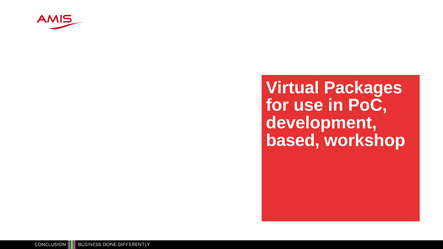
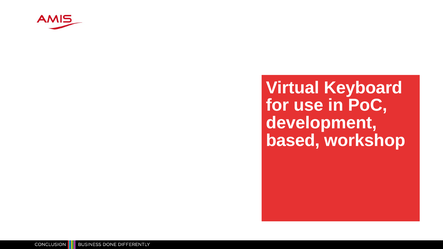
Packages: Packages -> Keyboard (363, 88)
